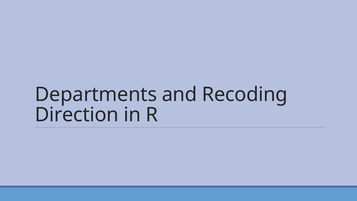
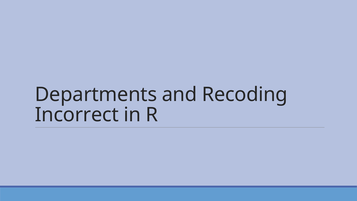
Direction: Direction -> Incorrect (77, 115)
